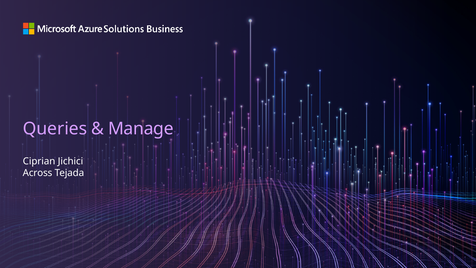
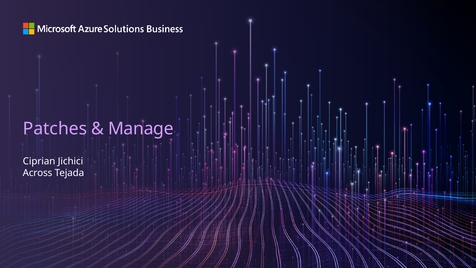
Queries: Queries -> Patches (55, 129)
